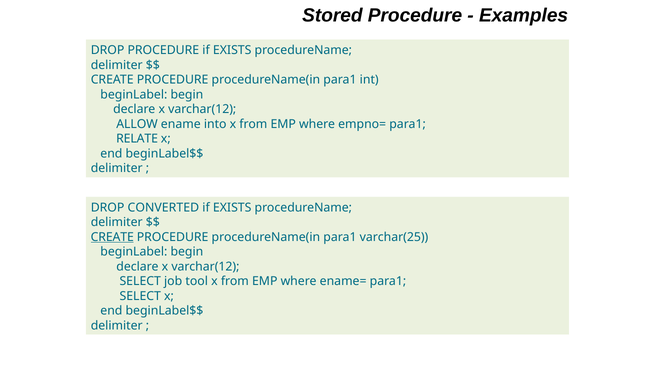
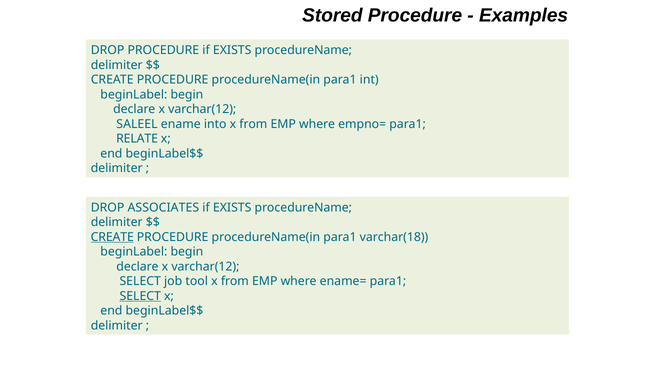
ALLOW: ALLOW -> SALEEL (137, 124)
CONVERTED: CONVERTED -> ASSOCIATES (163, 207)
varchar(25: varchar(25 -> varchar(18 (394, 237)
SELECT underline: none -> present (140, 296)
